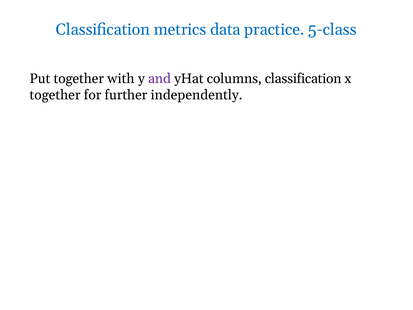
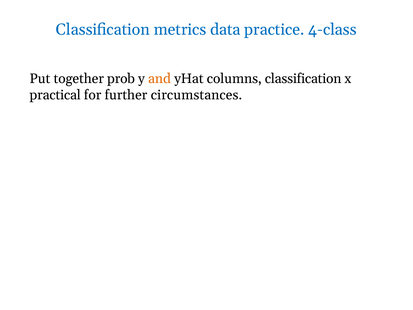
5-class: 5-class -> 4-class (332, 30)
with: with -> prob (121, 79)
and colour: purple -> orange (159, 79)
together: together -> practical (55, 95)
independently: independently -> circumstances (197, 95)
